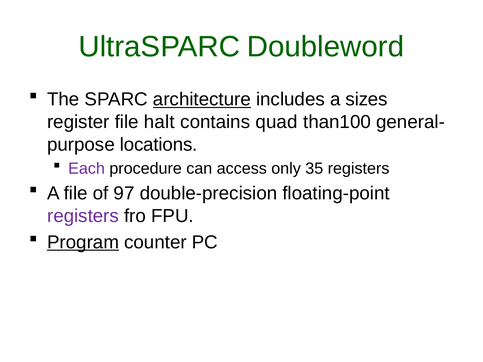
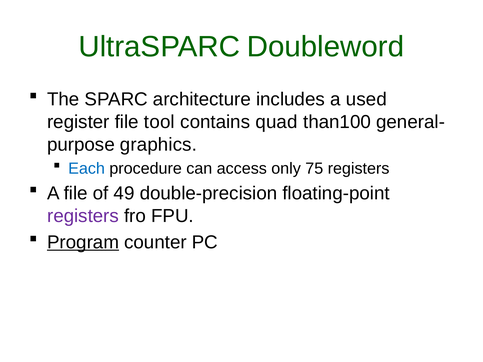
architecture underline: present -> none (202, 100)
sizes: sizes -> used (366, 100)
halt: halt -> tool (159, 122)
locations: locations -> graphics (158, 145)
Each colour: purple -> blue (87, 169)
35: 35 -> 75 (314, 169)
97: 97 -> 49 (124, 193)
